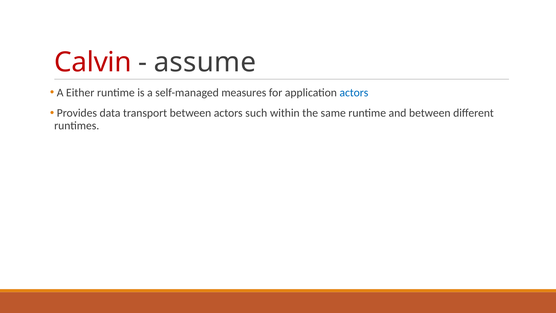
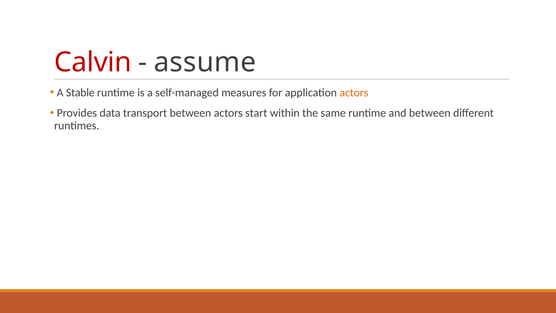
Either: Either -> Stable (80, 92)
actors colour: blue -> orange (354, 92)
such: such -> start (256, 113)
